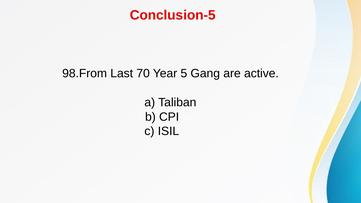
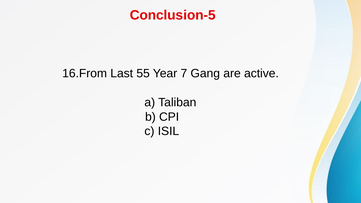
98.From: 98.From -> 16.From (85, 74)
70: 70 -> 55 (143, 74)
5: 5 -> 7 (184, 74)
